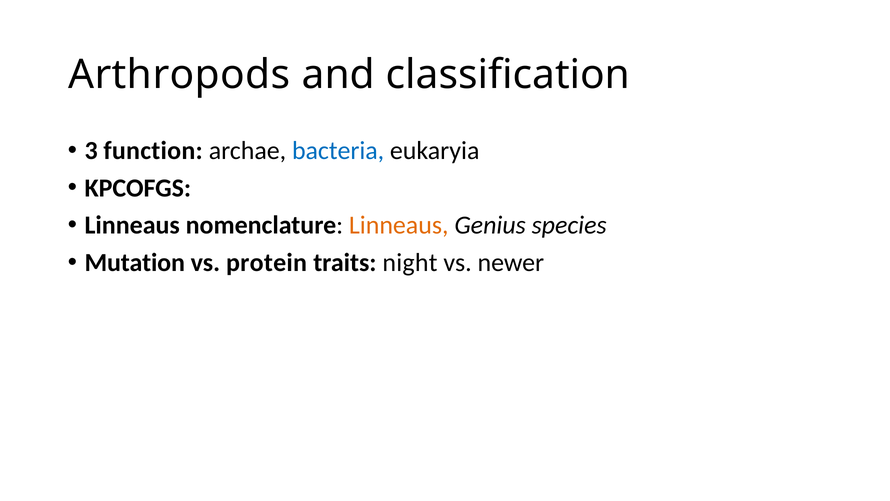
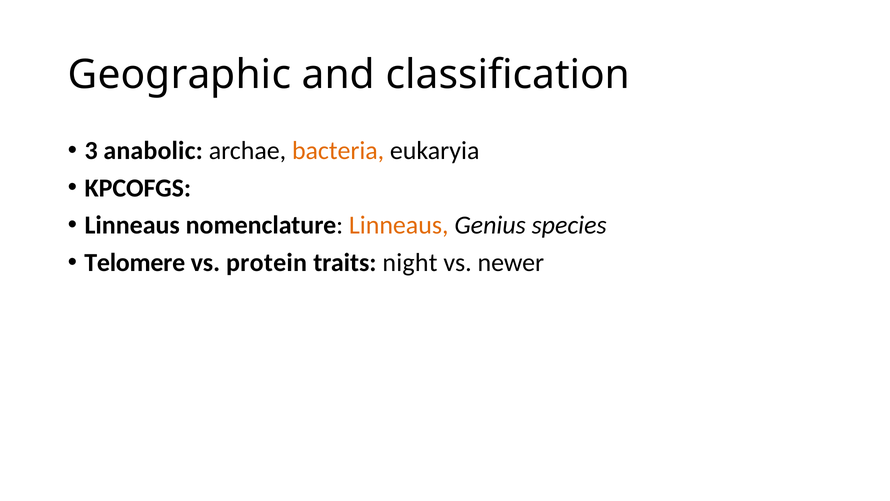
Arthropods: Arthropods -> Geographic (179, 75)
function: function -> anabolic (153, 150)
bacteria colour: blue -> orange (338, 150)
Mutation: Mutation -> Telomere (135, 262)
